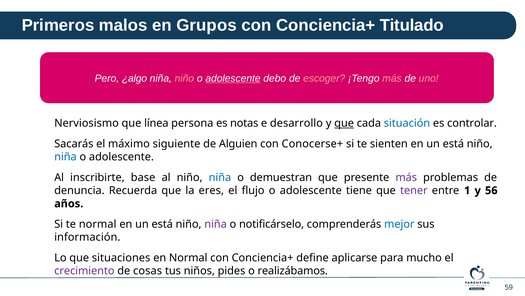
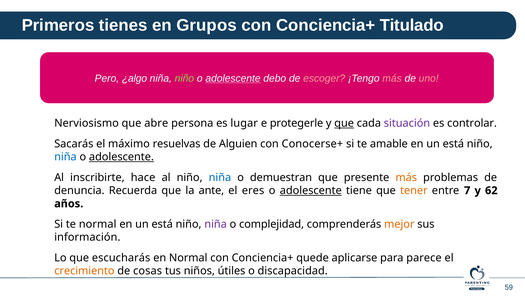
malos: malos -> tienes (123, 25)
niño colour: pink -> light green (184, 78)
línea: línea -> abre (156, 123)
notas: notas -> lugar (244, 123)
desarrollo: desarrollo -> protegerle (297, 123)
situación colour: blue -> purple (407, 123)
siguiente: siguiente -> resuelvas (177, 143)
sienten: sienten -> amable (389, 143)
adolescente underline: none -> present (121, 157)
base: base -> hace (143, 177)
más colour: purple -> orange (406, 177)
eres: eres -> ante (211, 190)
flujo: flujo -> eres (253, 190)
adolescente underline: none -> present (311, 190)
tener colour: purple -> orange (414, 190)
1: 1 -> 7 (467, 190)
56: 56 -> 62 (491, 190)
notificárselo: notificárselo -> complejidad (272, 224)
mejor colour: blue -> orange (399, 224)
situaciones: situaciones -> escucharás (121, 257)
define: define -> quede (313, 257)
mucho: mucho -> parece (424, 257)
crecimiento colour: purple -> orange (84, 270)
pides: pides -> útiles (232, 270)
realizábamos: realizábamos -> discapacidad (293, 270)
